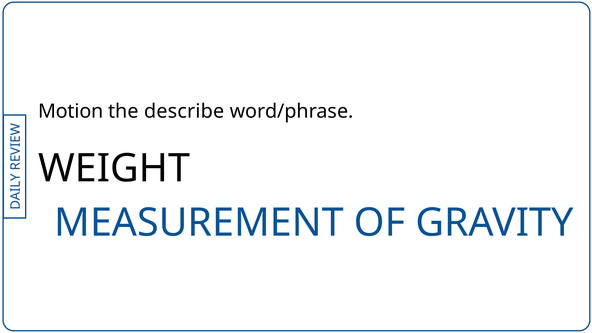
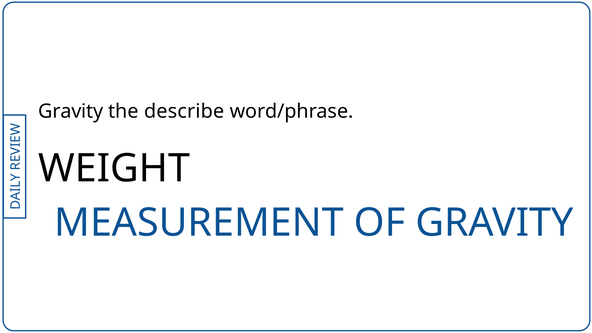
Motion: Motion -> Gravity (71, 111)
